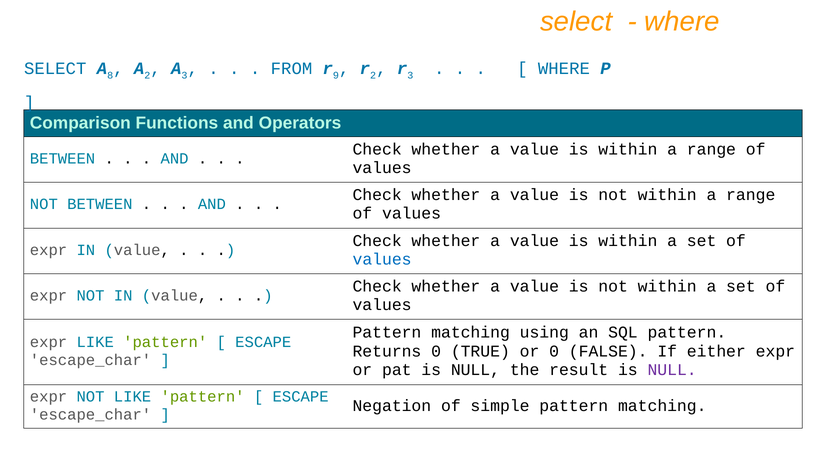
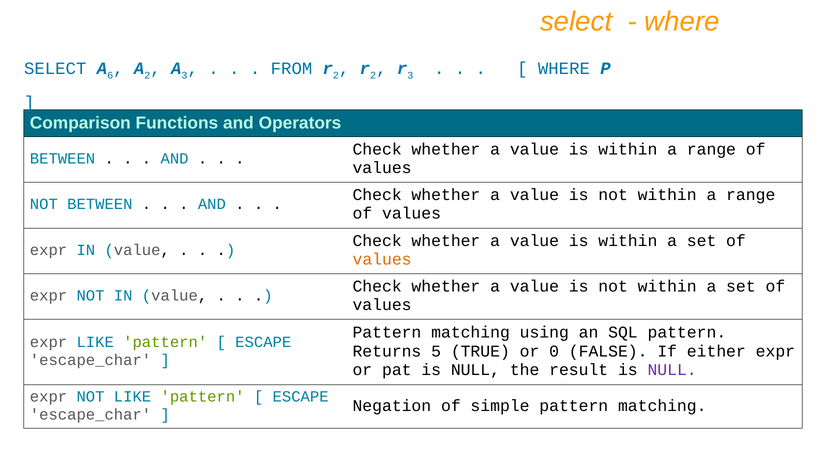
8: 8 -> 6 (110, 75)
9: 9 -> 2 (336, 75)
values colour: blue -> orange (382, 259)
Returns 0: 0 -> 5 (436, 351)
